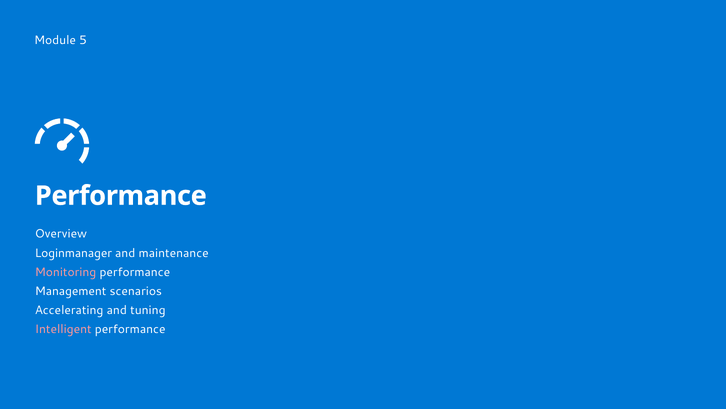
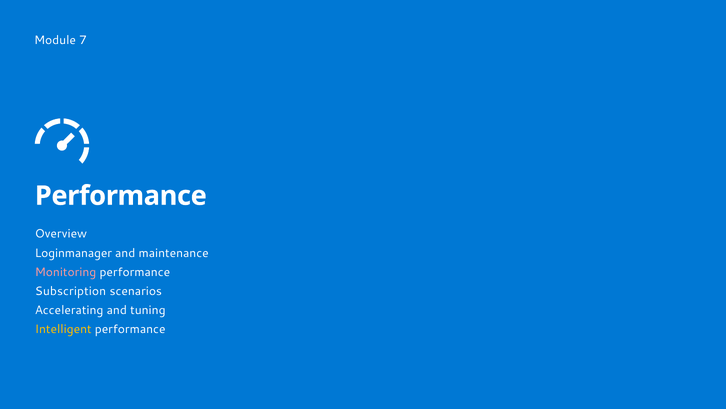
5: 5 -> 7 (83, 40)
Management: Management -> Subscription (70, 291)
Intelligent colour: pink -> yellow (63, 329)
